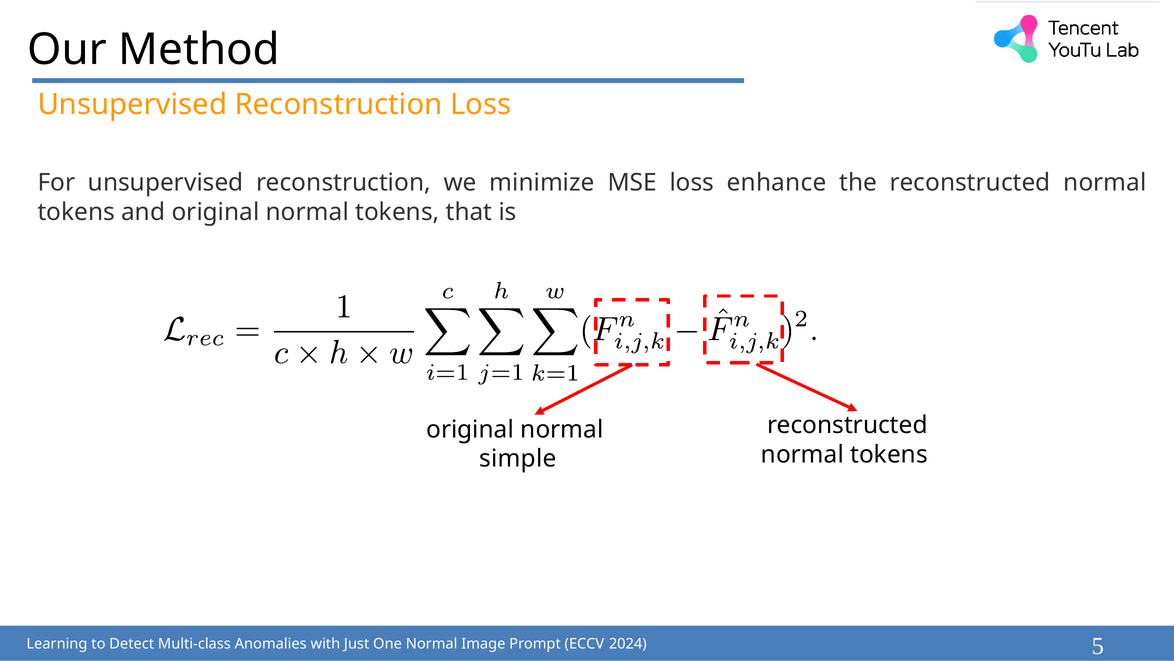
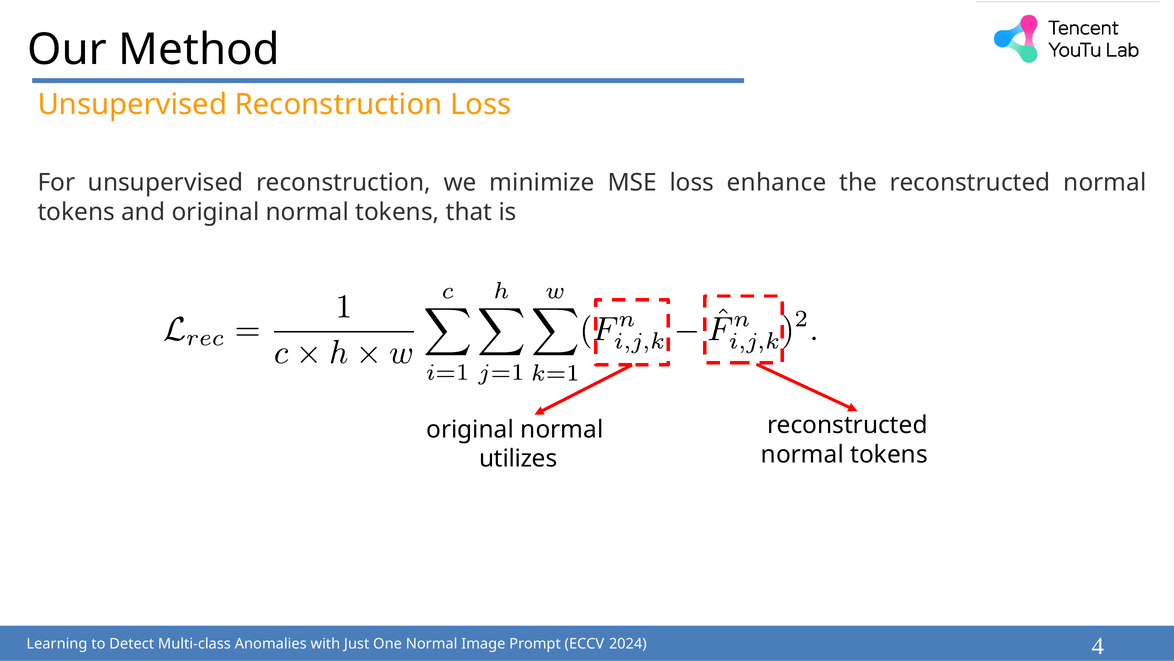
simple: simple -> utilizes (518, 458)
5: 5 -> 4 (1098, 646)
